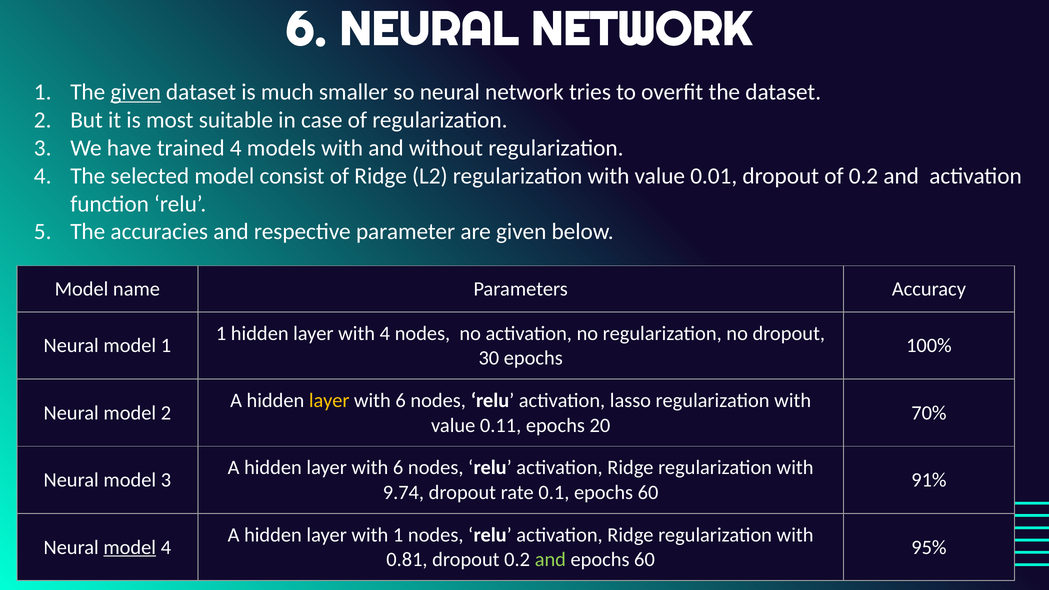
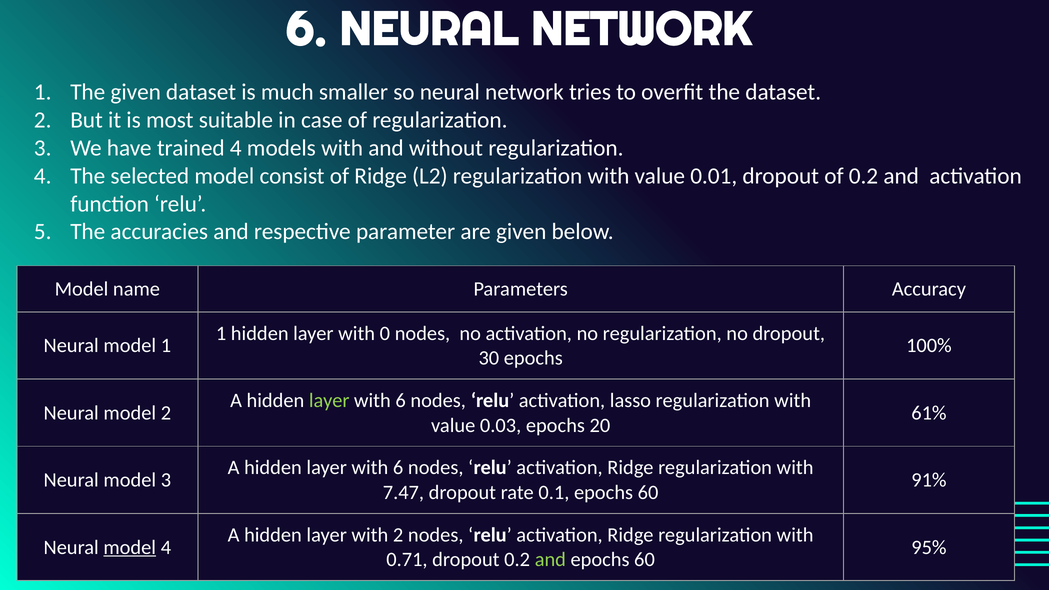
given underline: present -> none (136, 92)
with 4: 4 -> 0 (385, 333)
layer colour: yellow -> light green (329, 401)
70%: 70% -> 61% (929, 413)
0.11: 0.11 -> 0.03 (501, 425)
9.74: 9.74 -> 7.47 (403, 493)
with 1: 1 -> 2 (398, 535)
0.81: 0.81 -> 0.71 (407, 560)
